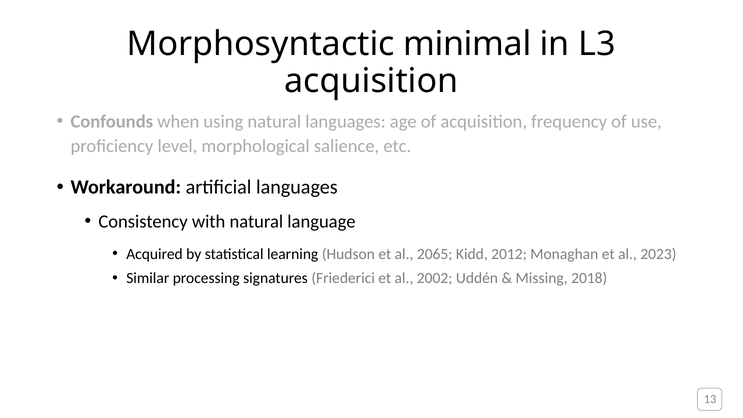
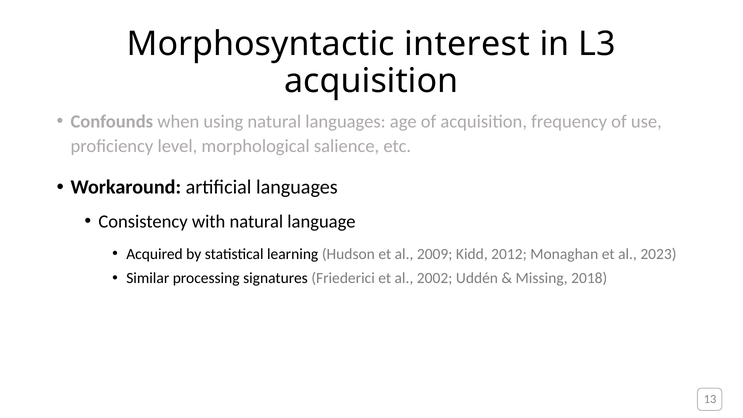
minimal: minimal -> interest (467, 44)
2065: 2065 -> 2009 (435, 254)
